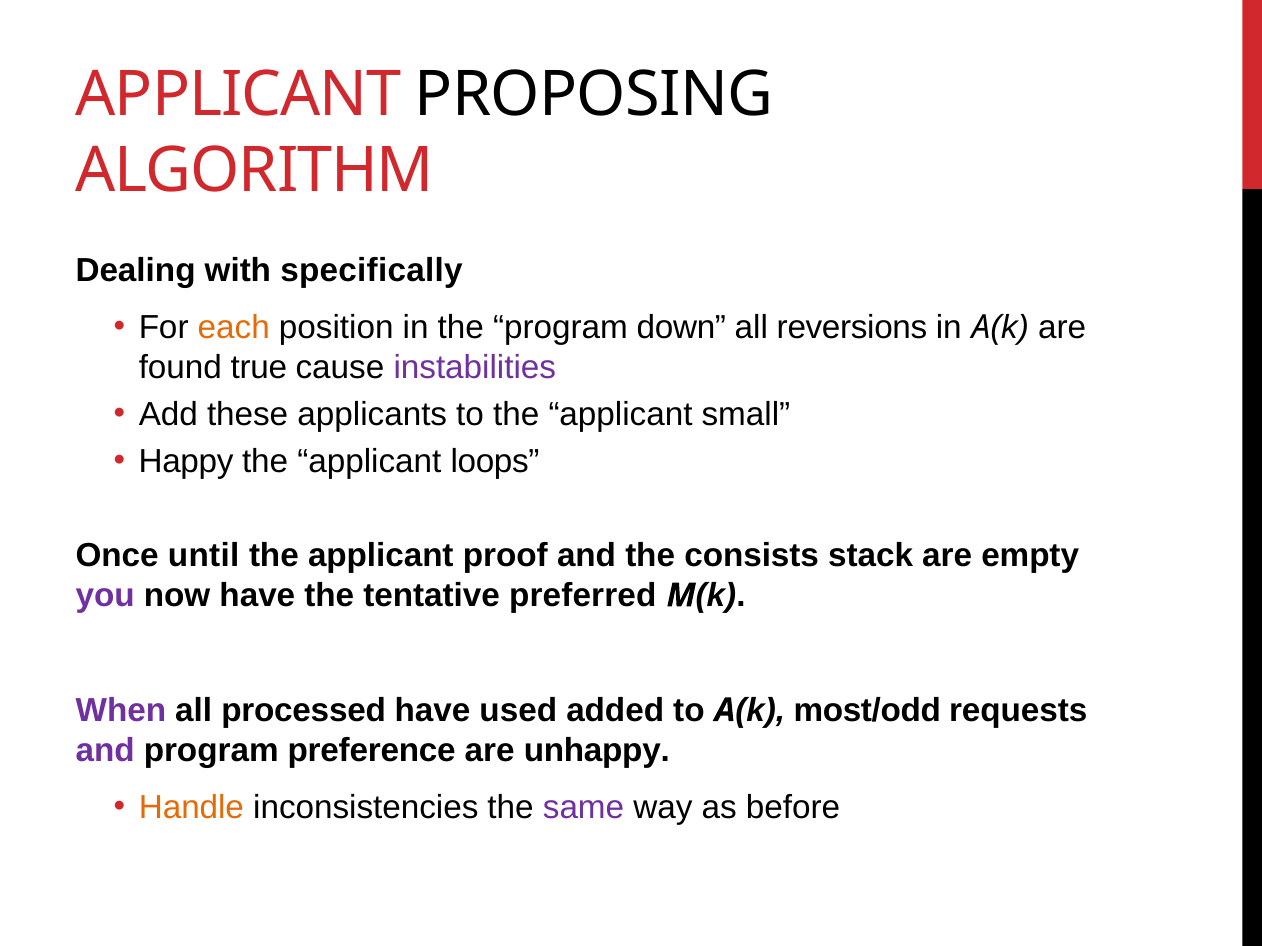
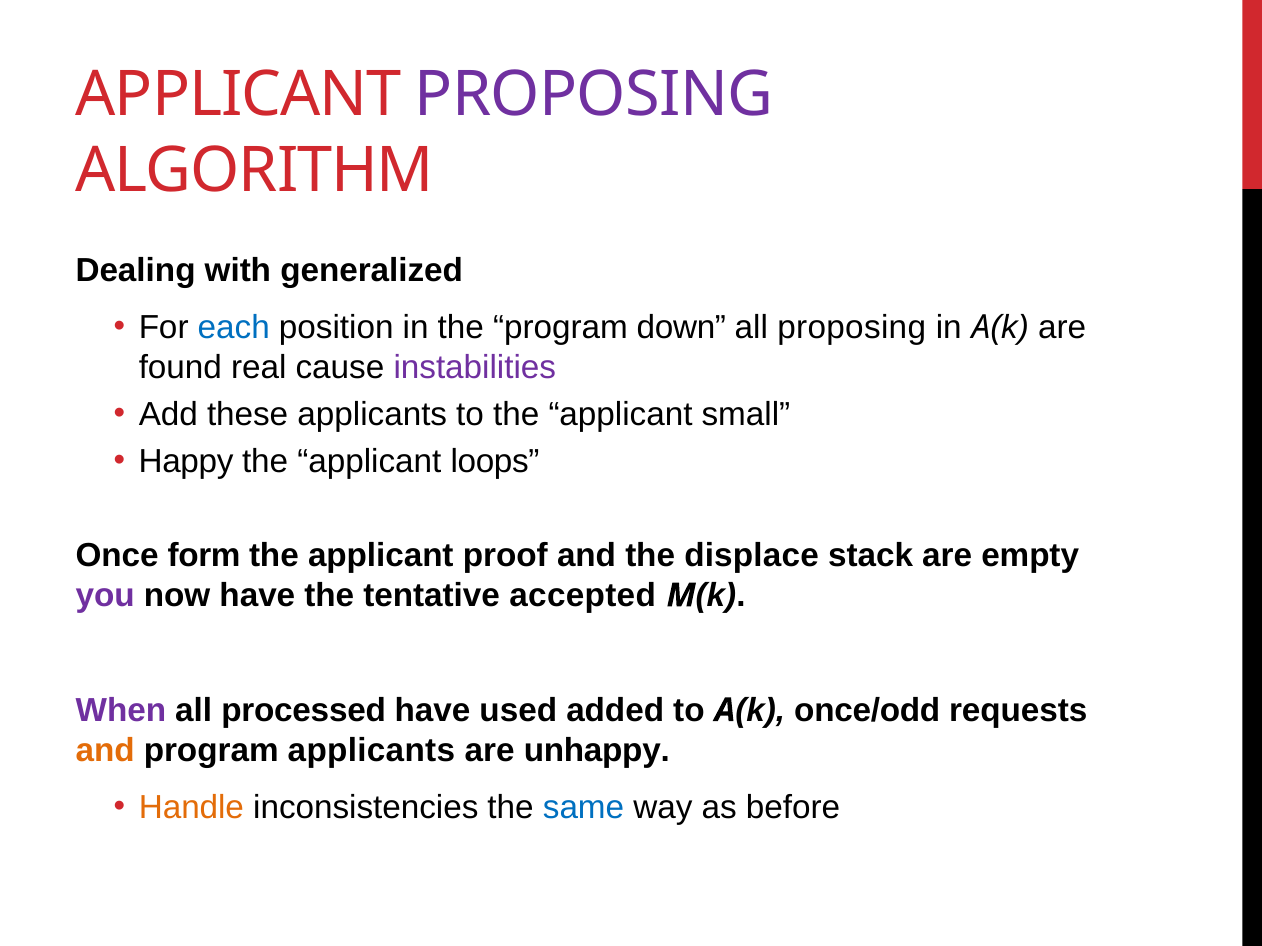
PROPOSING colour: black -> purple (594, 95)
specifically: specifically -> generalized (372, 270)
each colour: orange -> blue (234, 328)
all reversions: reversions -> proposing (852, 328)
true: true -> real (259, 368)
until: until -> form (204, 556)
consists: consists -> displace (752, 556)
preferred: preferred -> accepted (583, 596)
most/odd: most/odd -> once/odd (867, 711)
and colour: purple -> orange (105, 751)
program preference: preference -> applicants (371, 751)
same colour: purple -> blue (584, 808)
